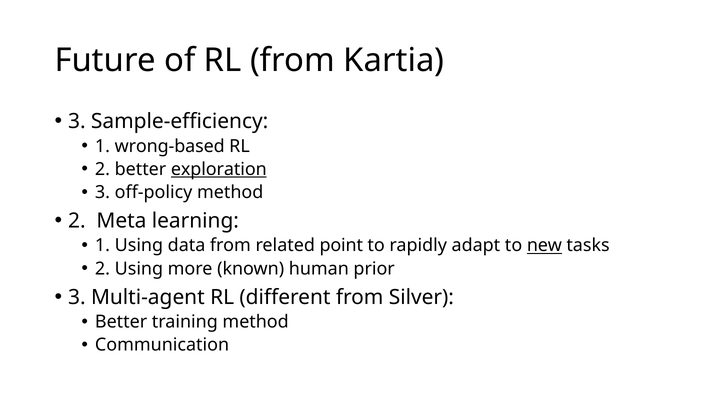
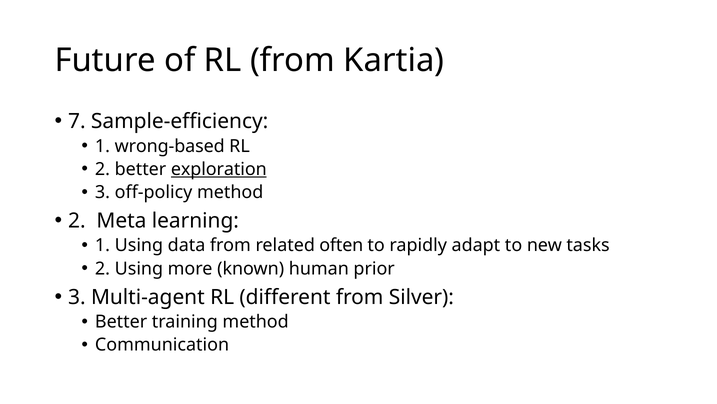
3: 3 -> 7 (77, 121)
point: point -> often (341, 245)
new underline: present -> none (544, 245)
